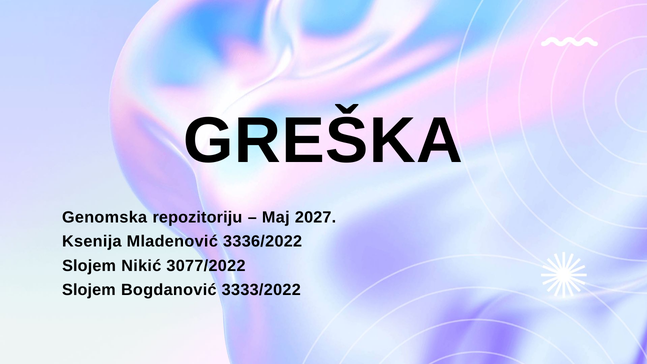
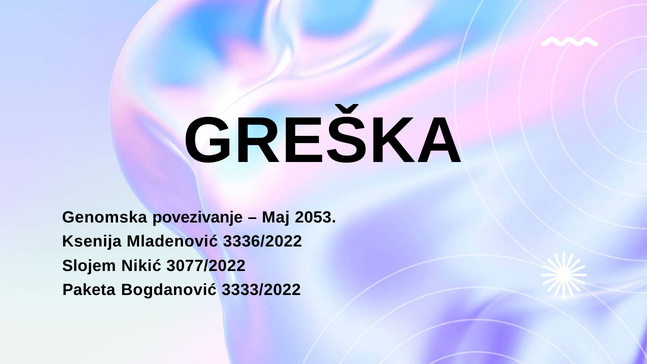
repozitoriju: repozitoriju -> povezivanje (198, 217)
2027: 2027 -> 2053 (316, 217)
Slojem: Slojem -> Paketa (89, 290)
